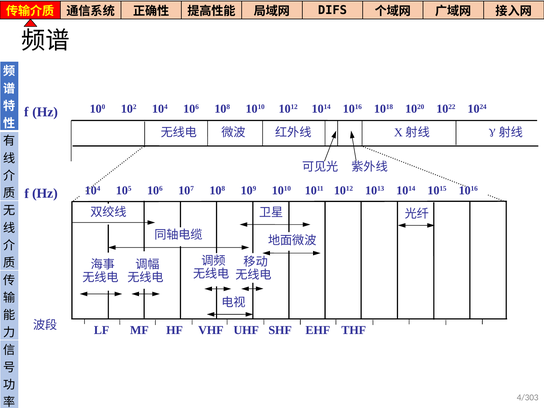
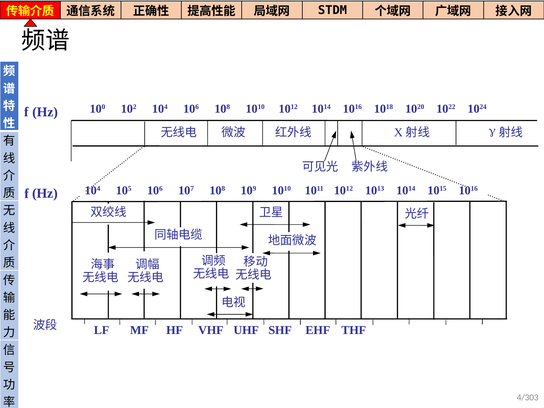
DIFS: DIFS -> STDM (332, 10)
